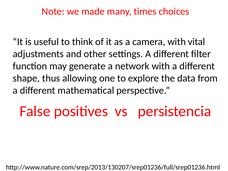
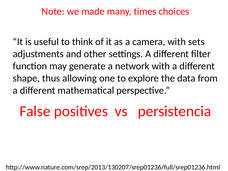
vital: vital -> sets (196, 42)
